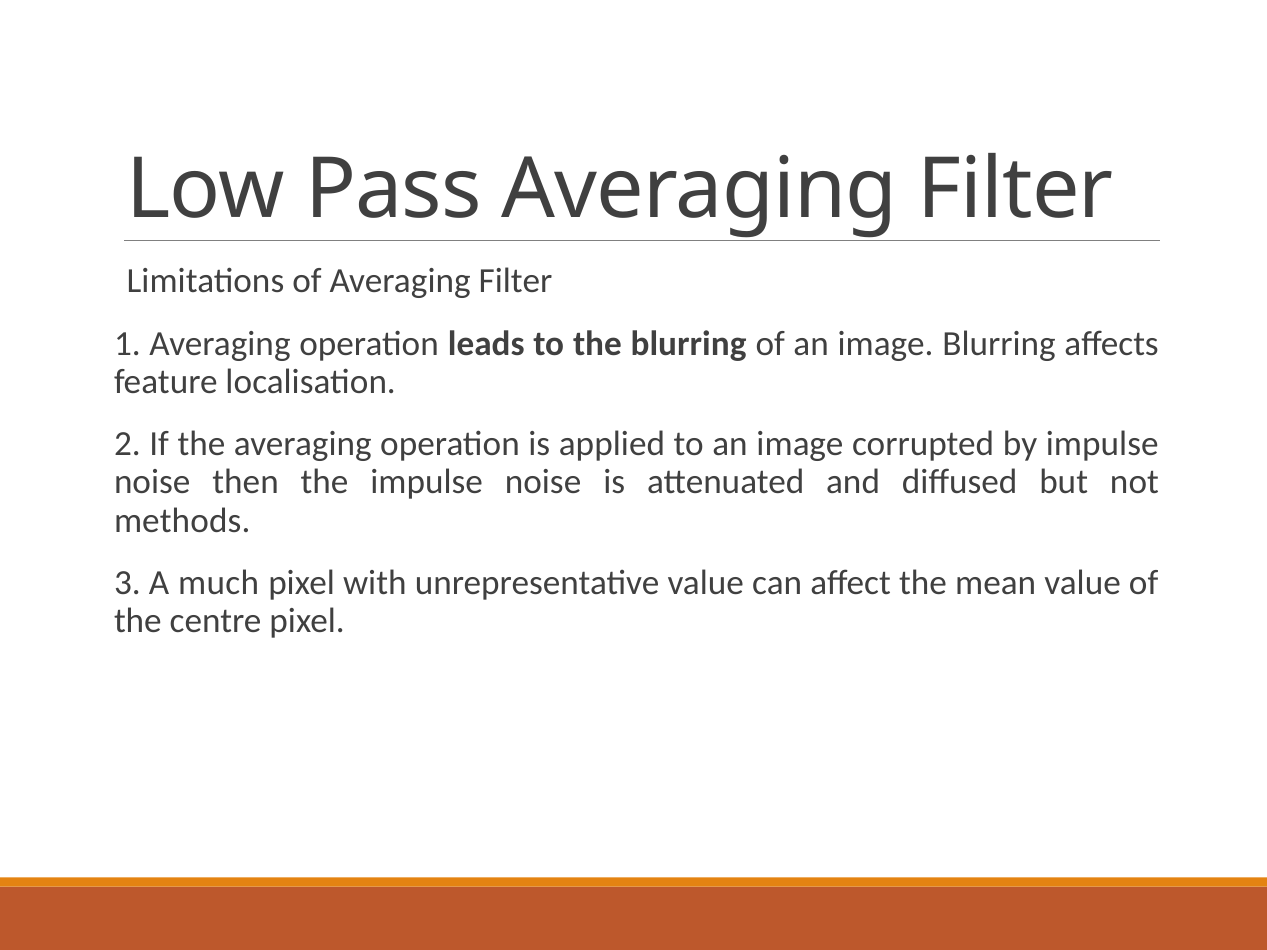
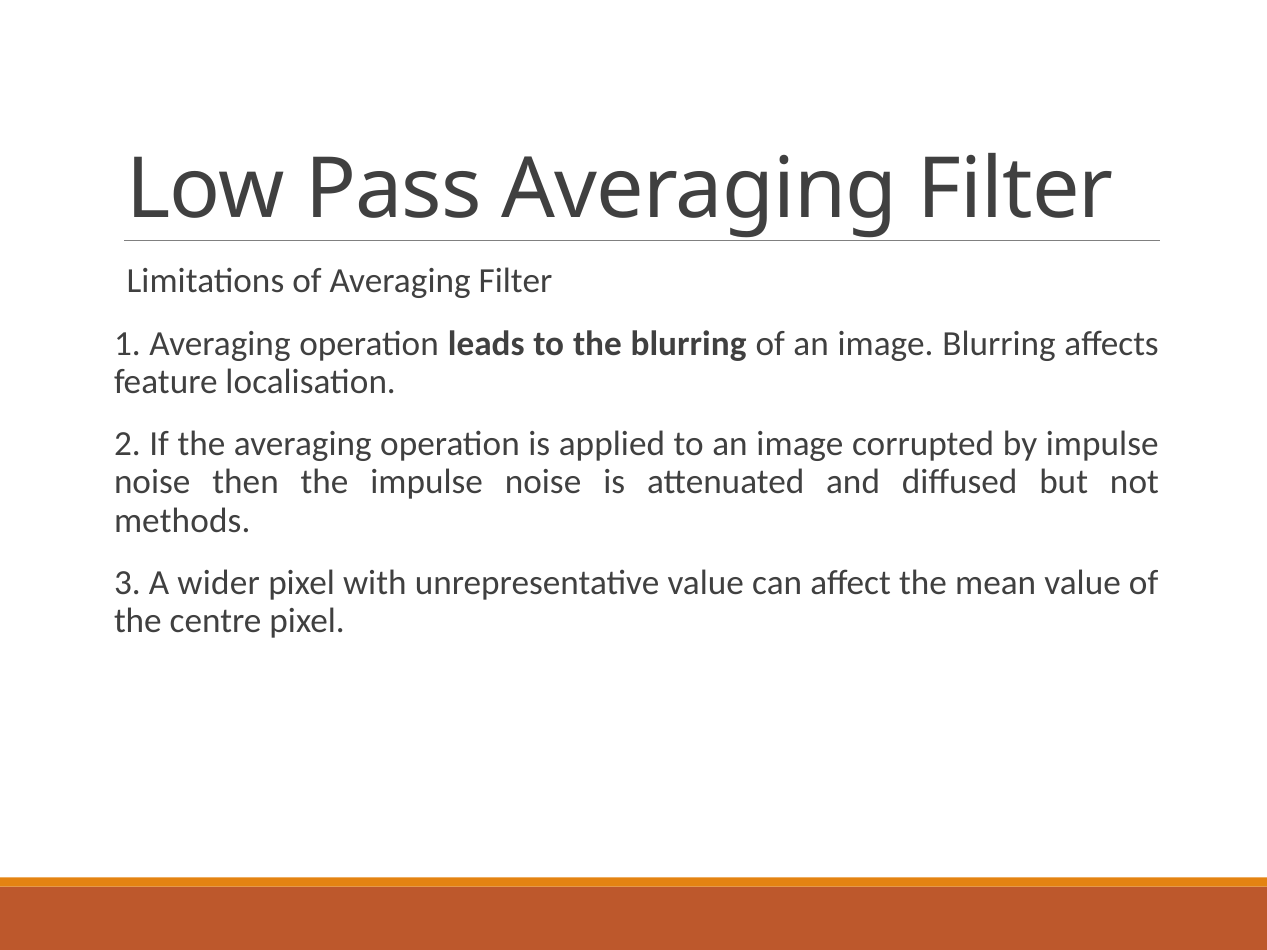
much: much -> wider (219, 583)
